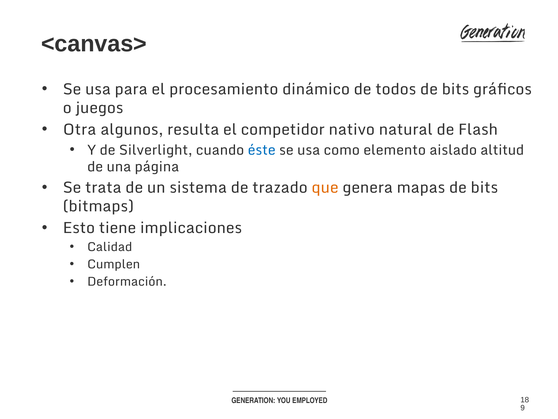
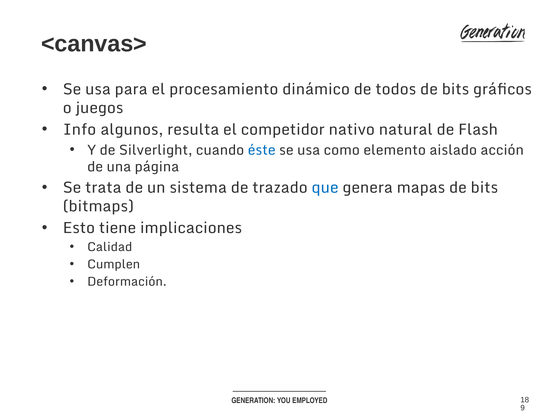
Otra: Otra -> Info (80, 130)
altitud: altitud -> acción (502, 150)
que colour: orange -> blue (325, 188)
